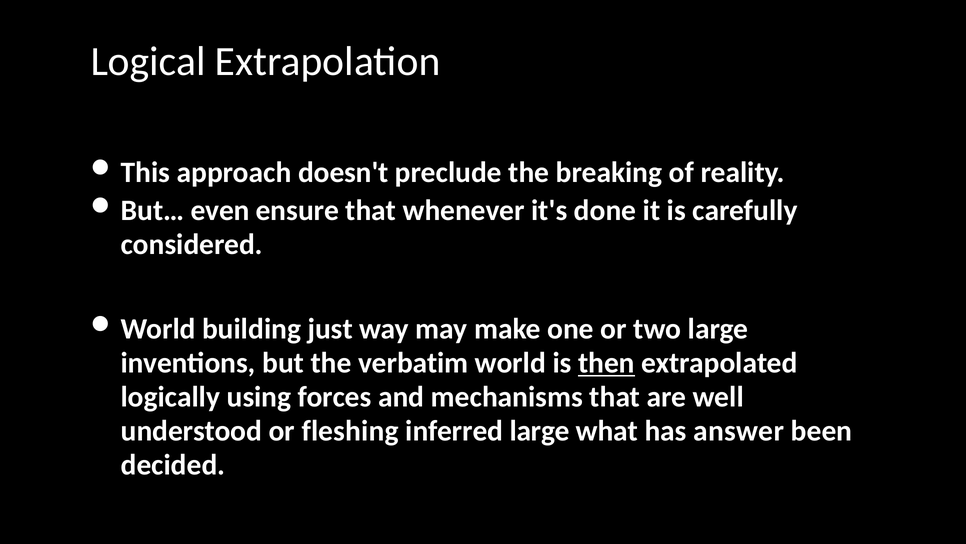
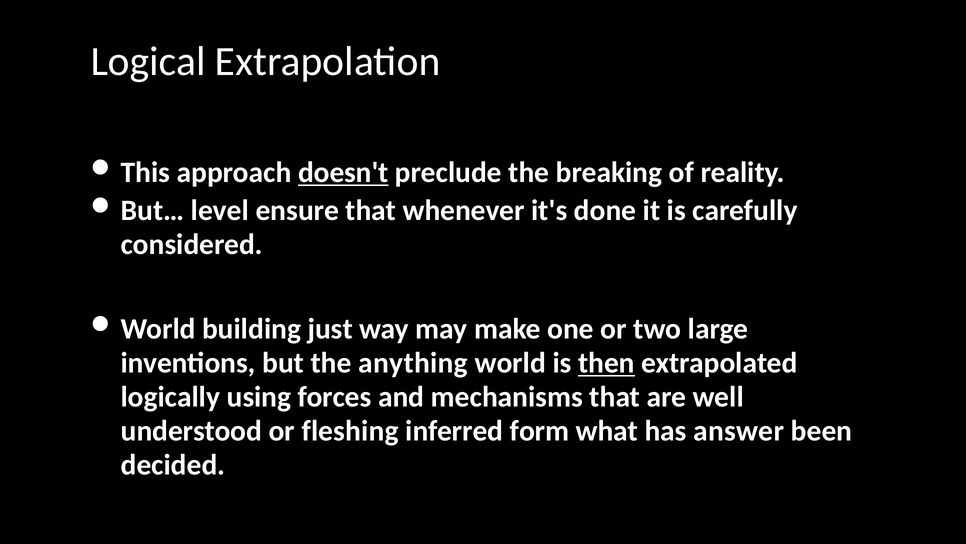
doesn't underline: none -> present (343, 172)
even: even -> level (220, 210)
verbatim: verbatim -> anything (413, 363)
inferred large: large -> form (540, 431)
